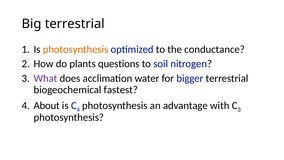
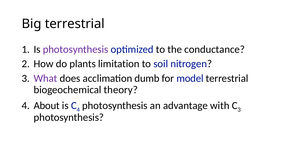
photosynthesis colour: orange -> purple (76, 49)
questions: questions -> limitation (119, 64)
water: water -> dumb (147, 78)
bigger: bigger -> model (190, 78)
fastest: fastest -> theory (121, 90)
